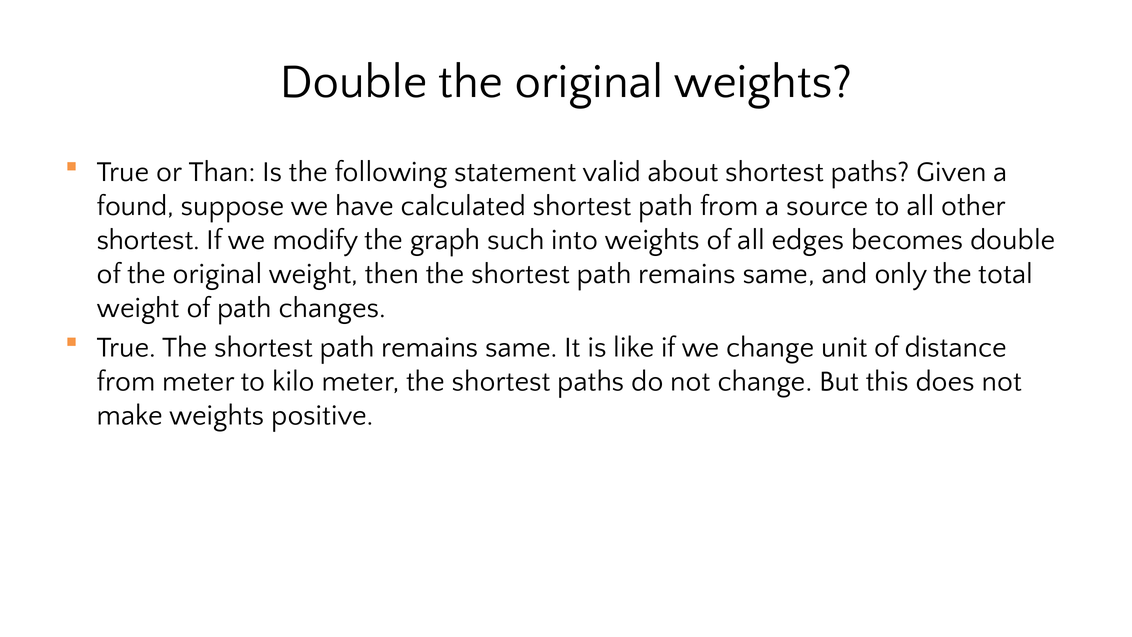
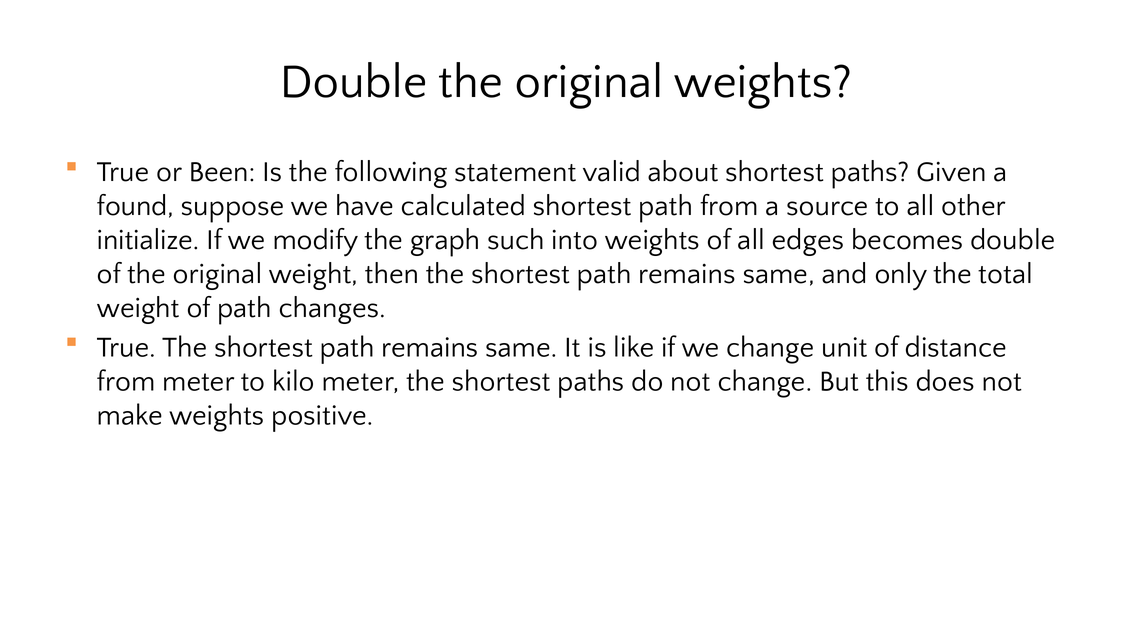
Than: Than -> Been (222, 172)
shortest: shortest -> initialize (148, 240)
